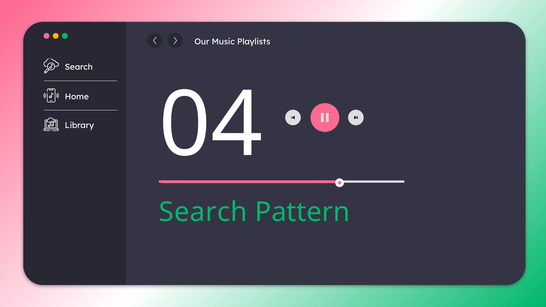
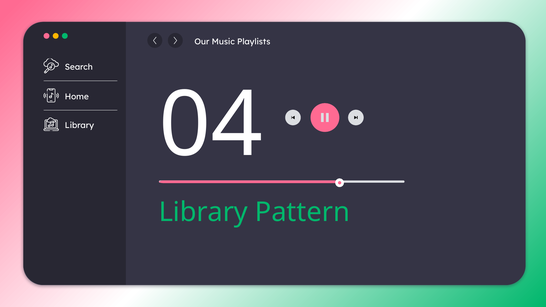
Search: Search -> Library (203, 212)
